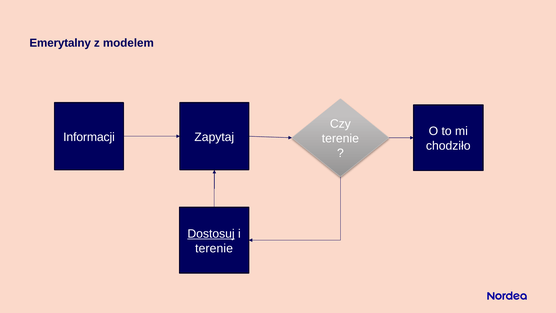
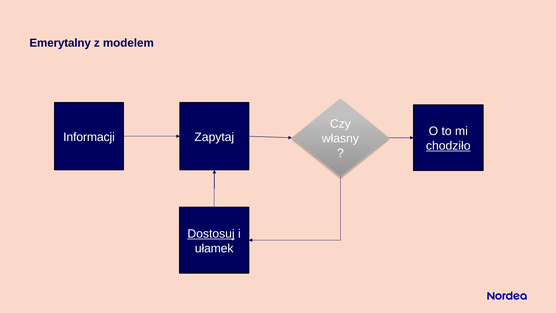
terenie: terenie -> własny (340, 138)
chodziło underline: none -> present (448, 146)
terenie: terenie -> ułamek (214, 248)
